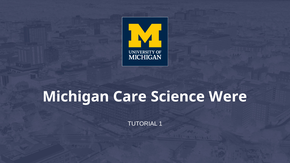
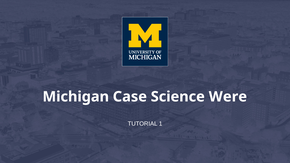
Care: Care -> Case (130, 97)
